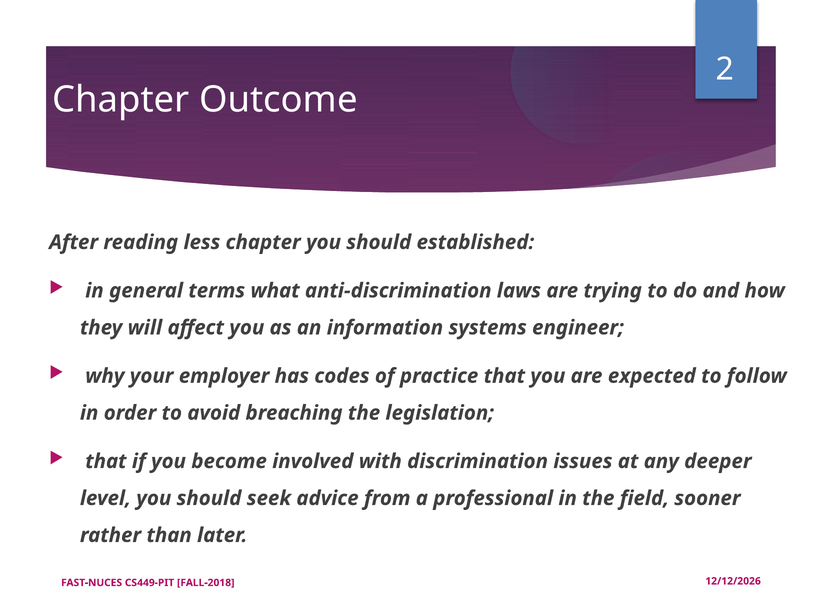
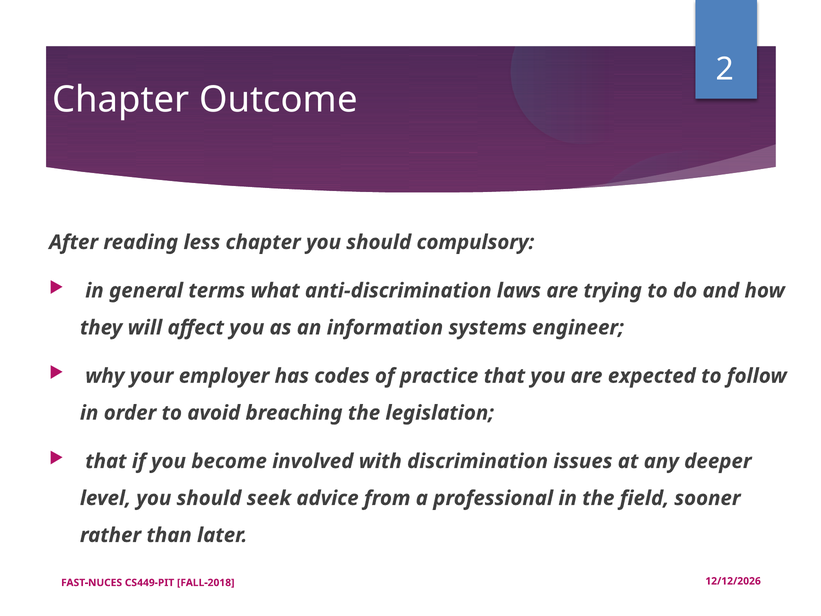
established: established -> compulsory (475, 242)
